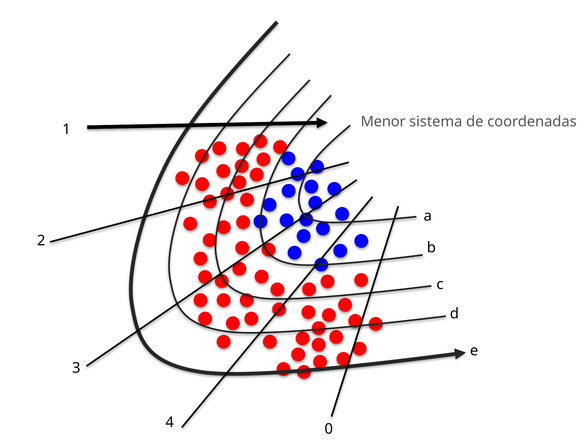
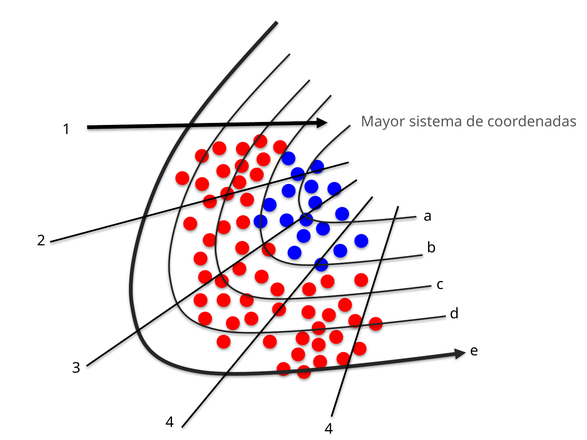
Menor: Menor -> Mayor (383, 122)
4 0: 0 -> 4 (329, 429)
